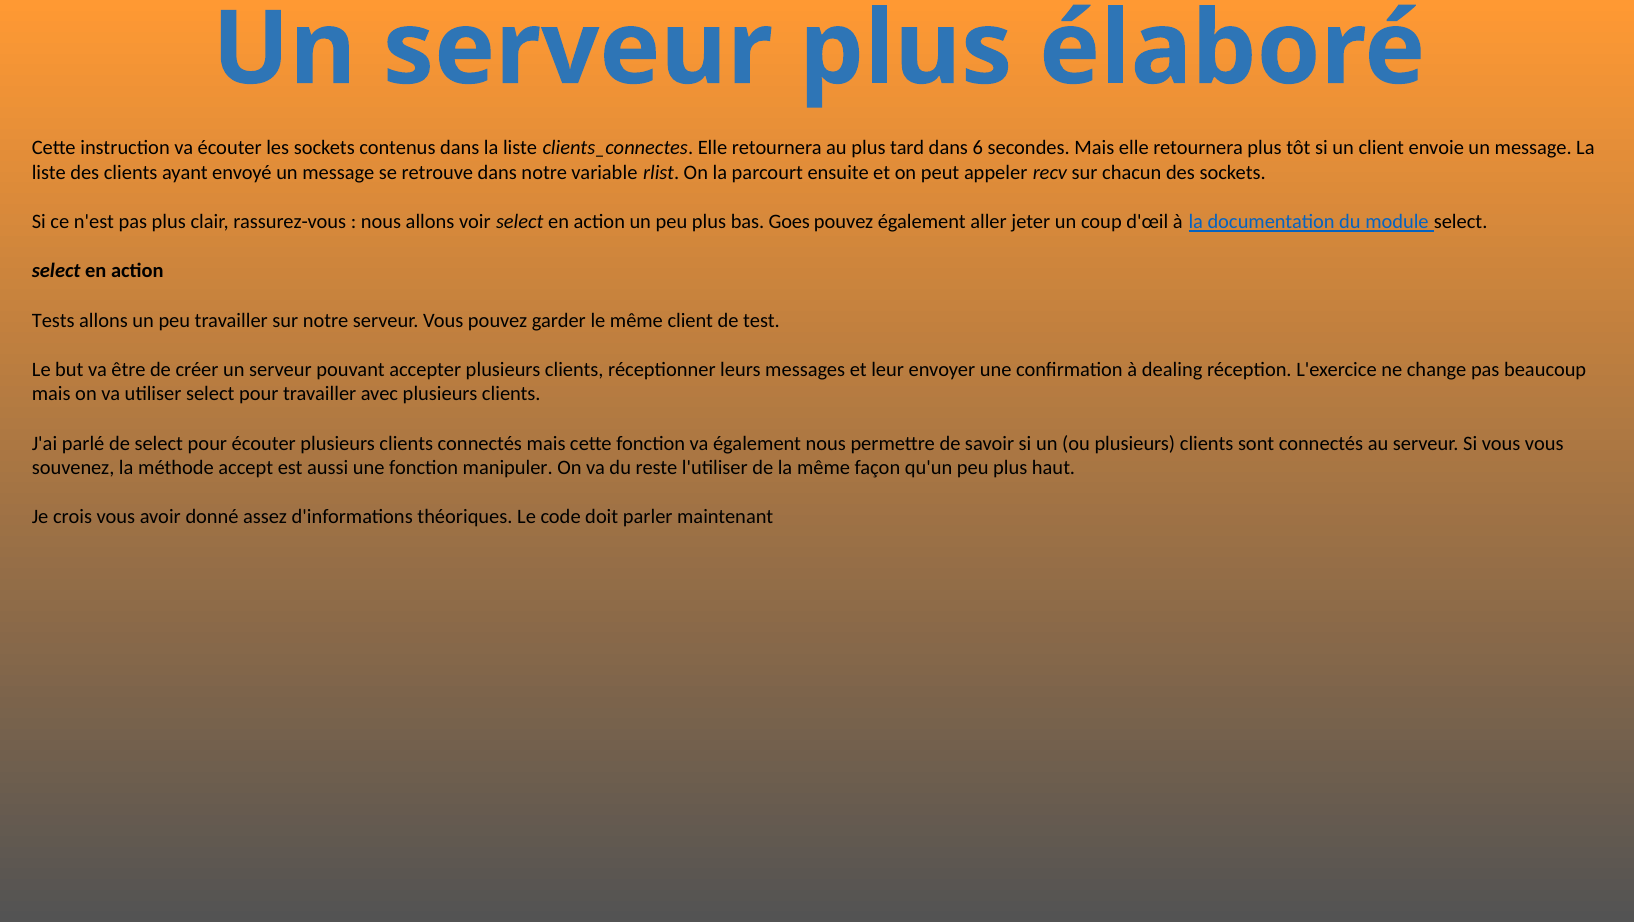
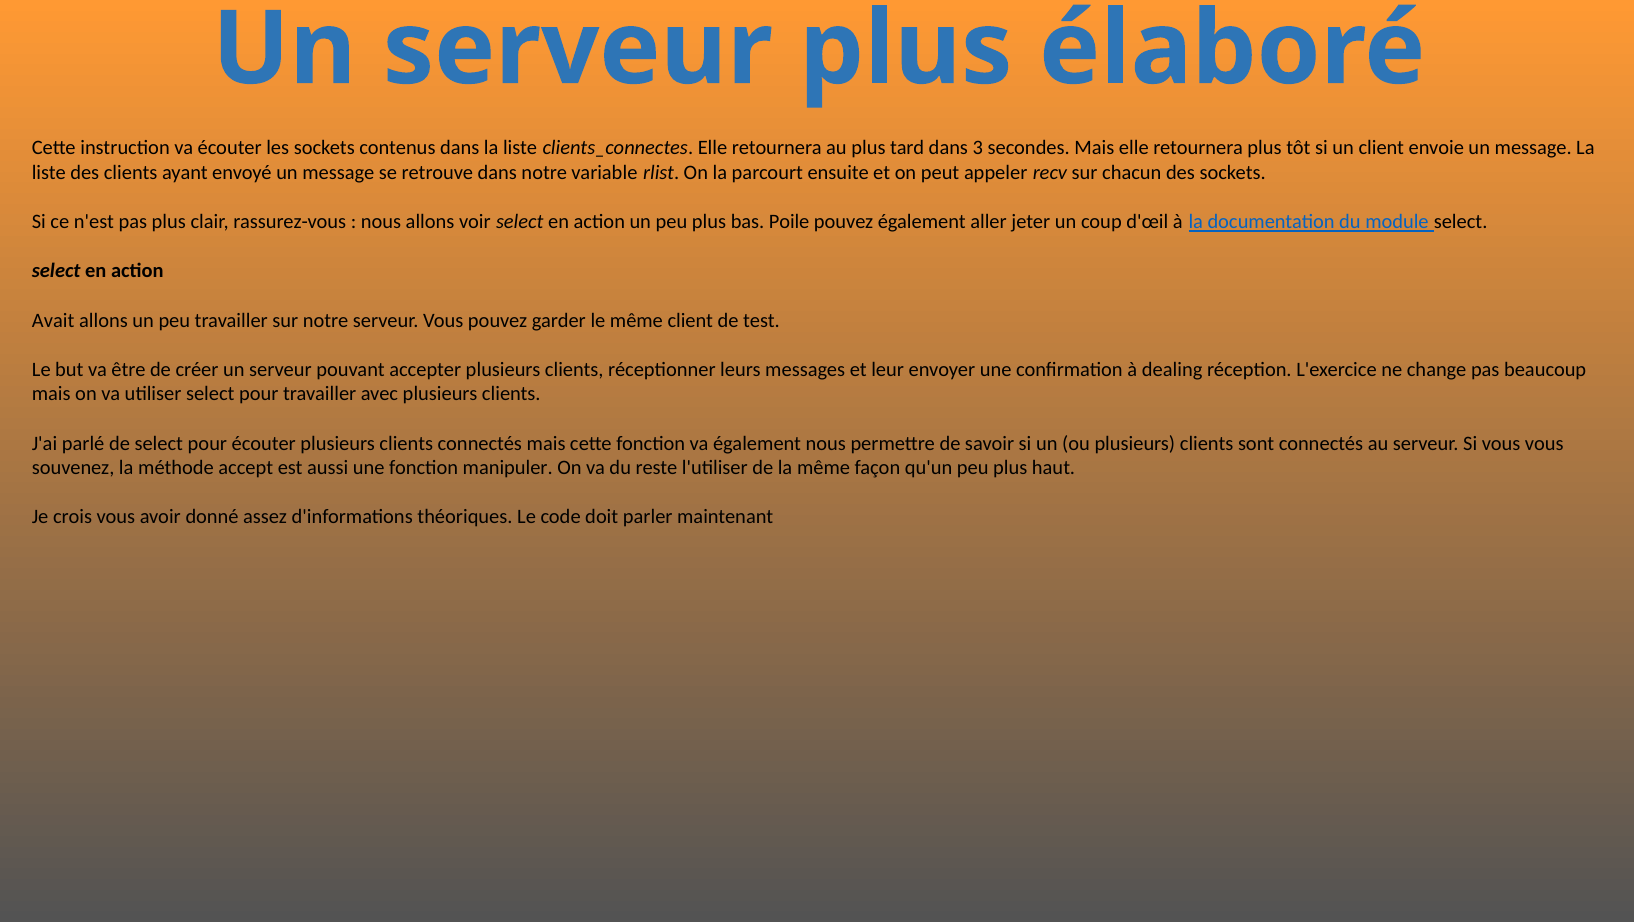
6: 6 -> 3 (978, 148)
Goes: Goes -> Poile (789, 221)
Tests: Tests -> Avait (53, 320)
